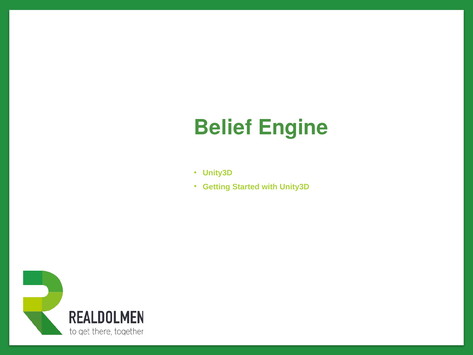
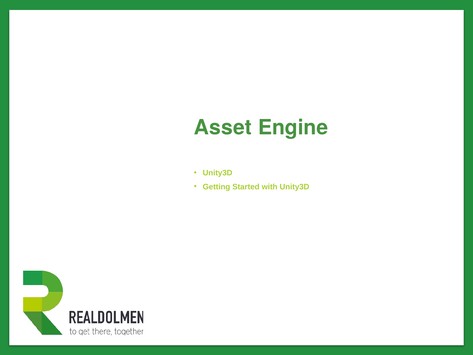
Belief: Belief -> Asset (223, 127)
